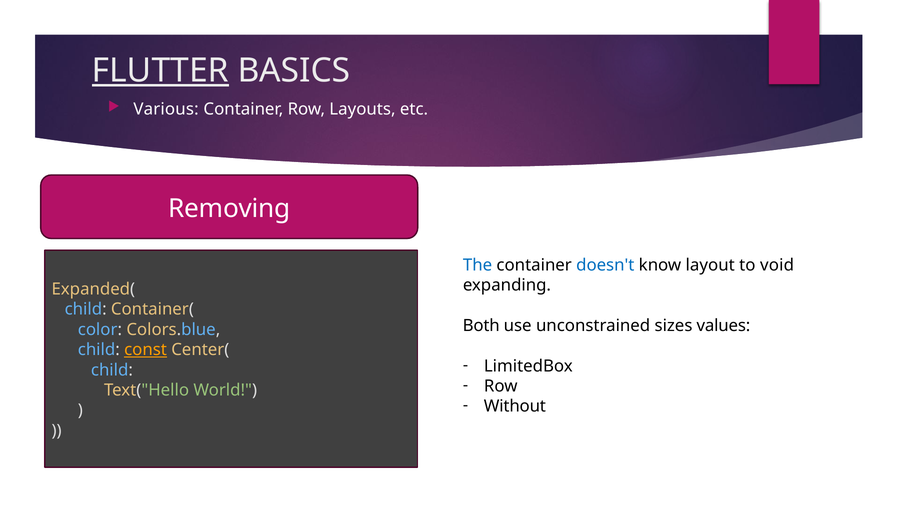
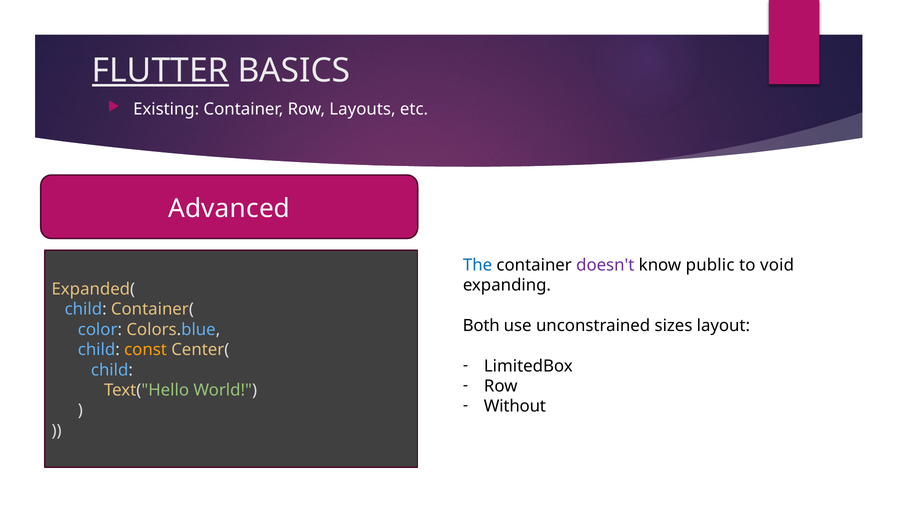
Various: Various -> Existing (166, 109)
Removing: Removing -> Advanced (229, 209)
doesn't colour: blue -> purple (605, 265)
layout: layout -> public (710, 265)
values: values -> layout (723, 326)
const underline: present -> none (146, 350)
